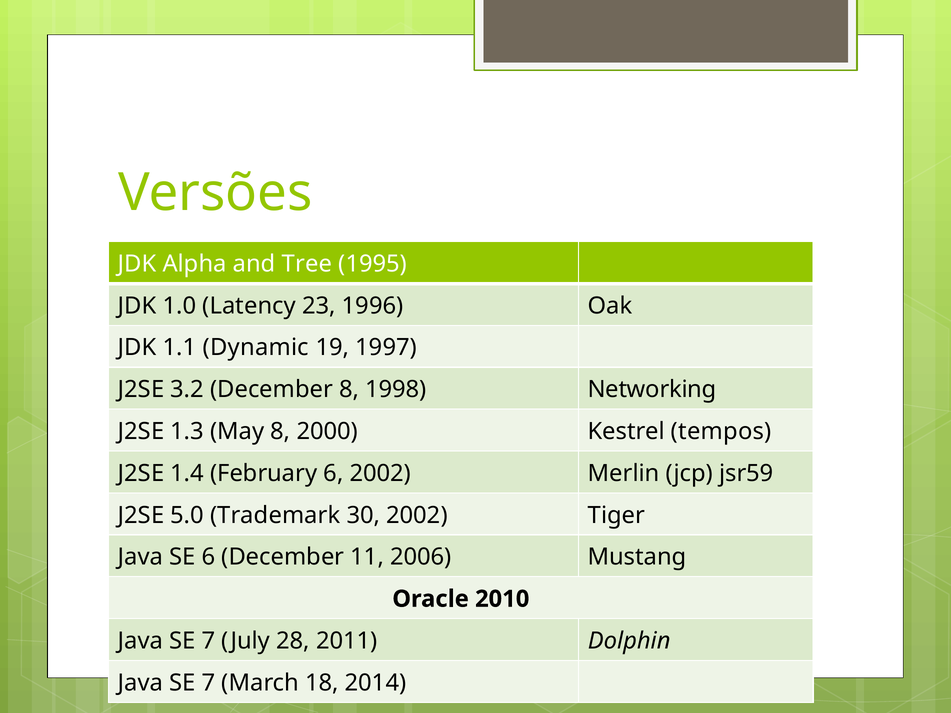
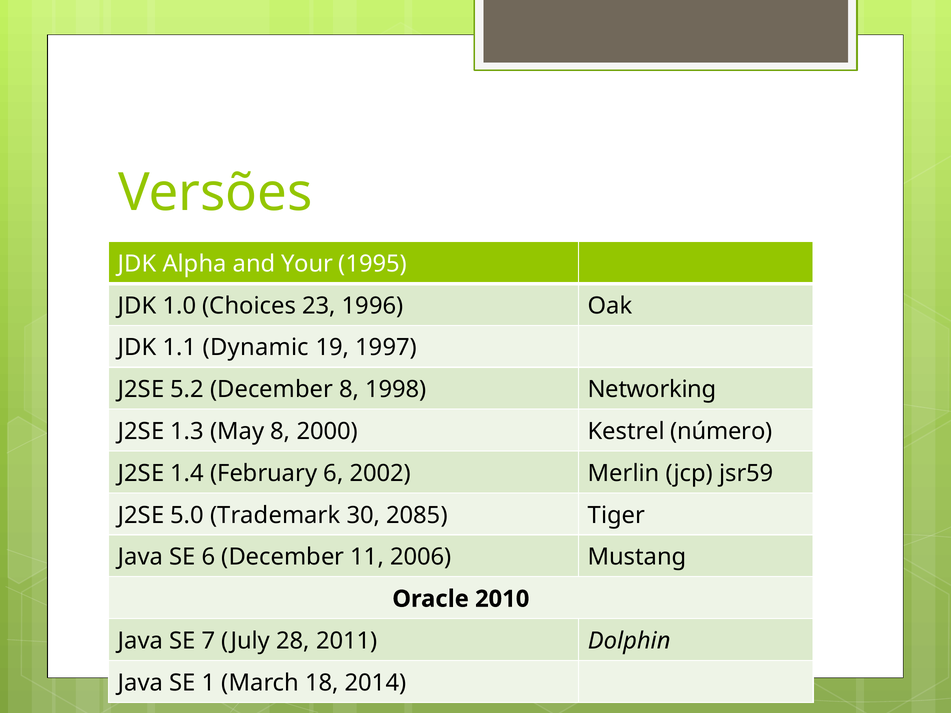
Tree: Tree -> Your (307, 264)
Latency: Latency -> Choices (249, 306)
3.2: 3.2 -> 5.2 (187, 390)
tempos: tempos -> número (721, 432)
30 2002: 2002 -> 2085 (417, 515)
7: 7 -> 1 (209, 683)
